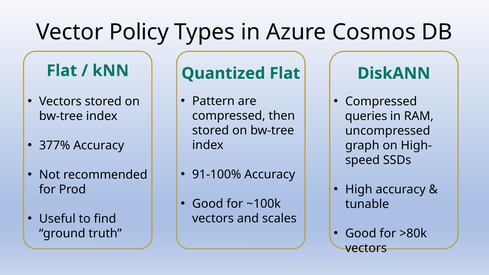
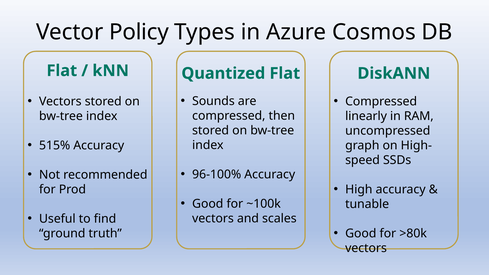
Pattern: Pattern -> Sounds (213, 101)
queries: queries -> linearly (366, 116)
377%: 377% -> 515% (55, 146)
91-100%: 91-100% -> 96-100% (217, 175)
